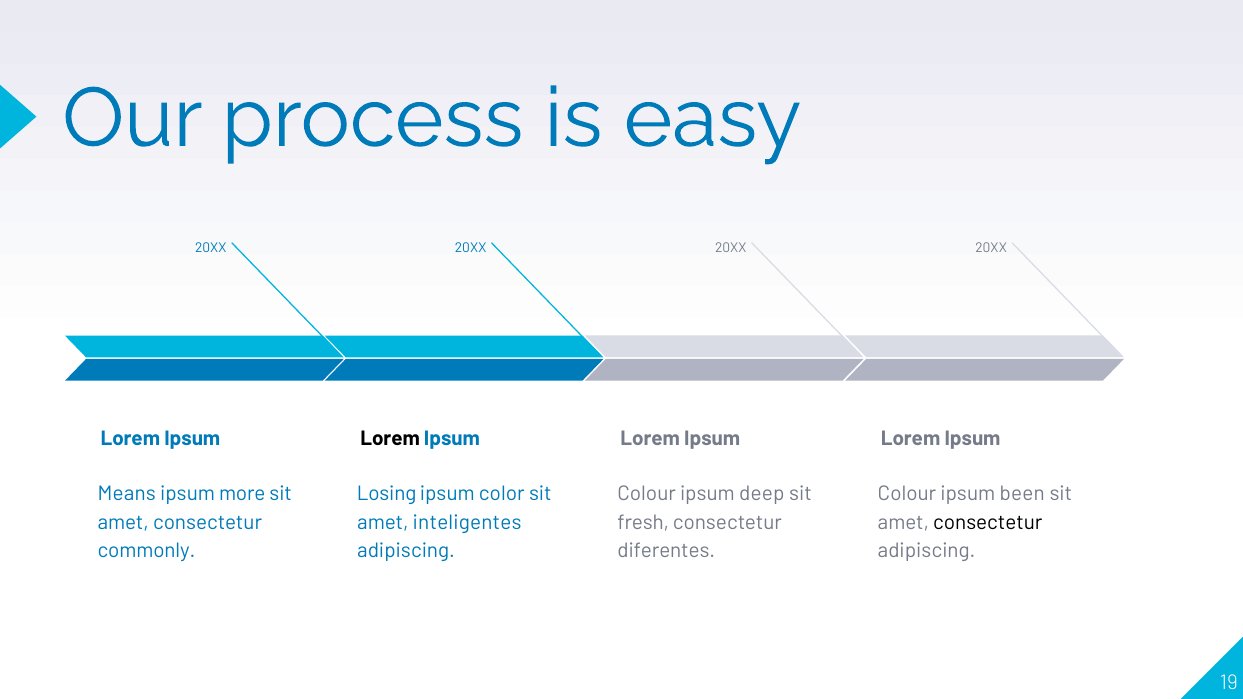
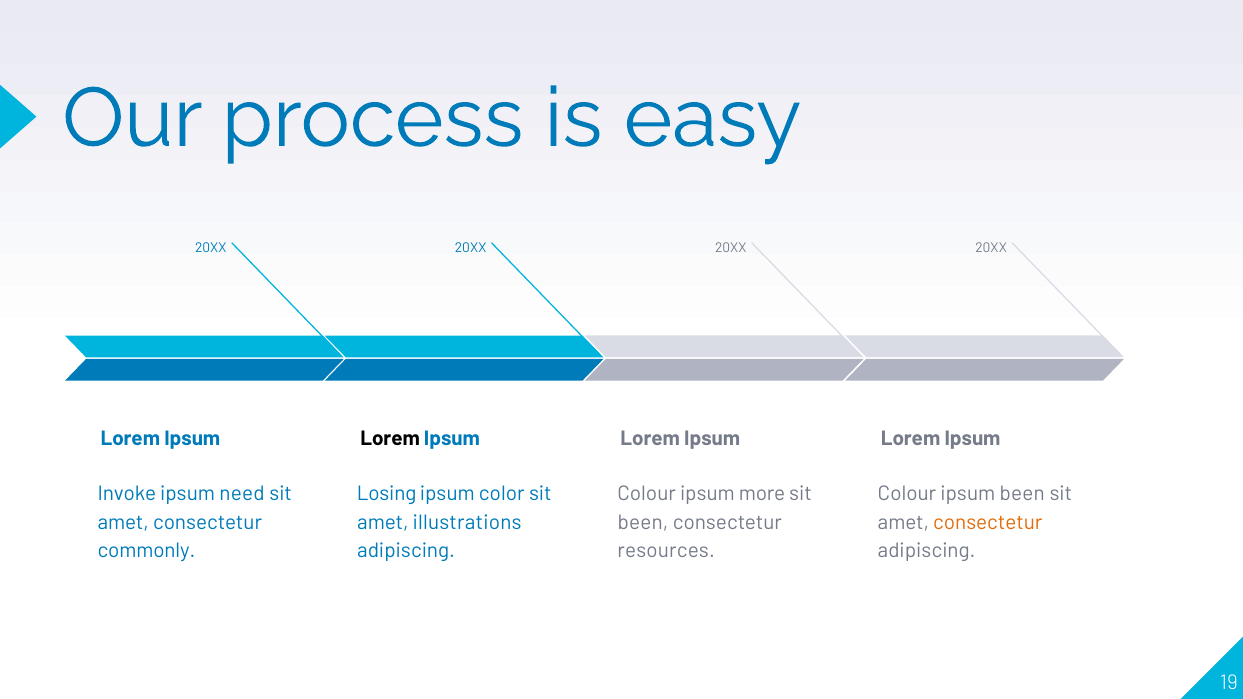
Means: Means -> Invoke (127, 494)
more: more -> need (242, 494)
deep: deep -> more (762, 494)
fresh: fresh -> been (643, 523)
consectetur colour: black -> orange (988, 523)
inteligentes: inteligentes -> illustrations (467, 523)
diferentes: diferentes -> resources (666, 551)
